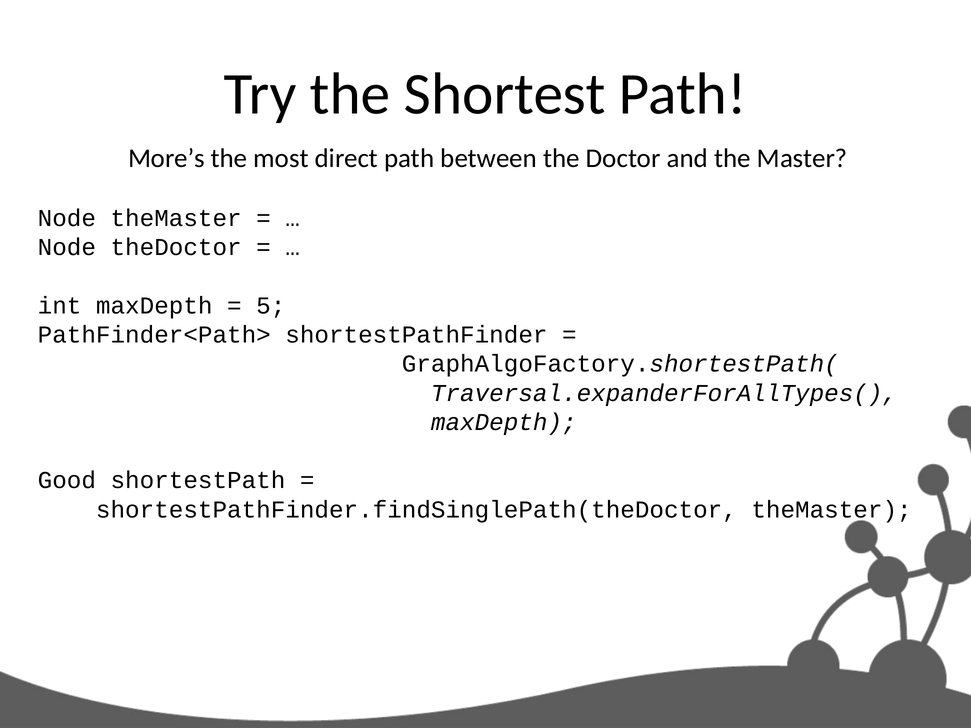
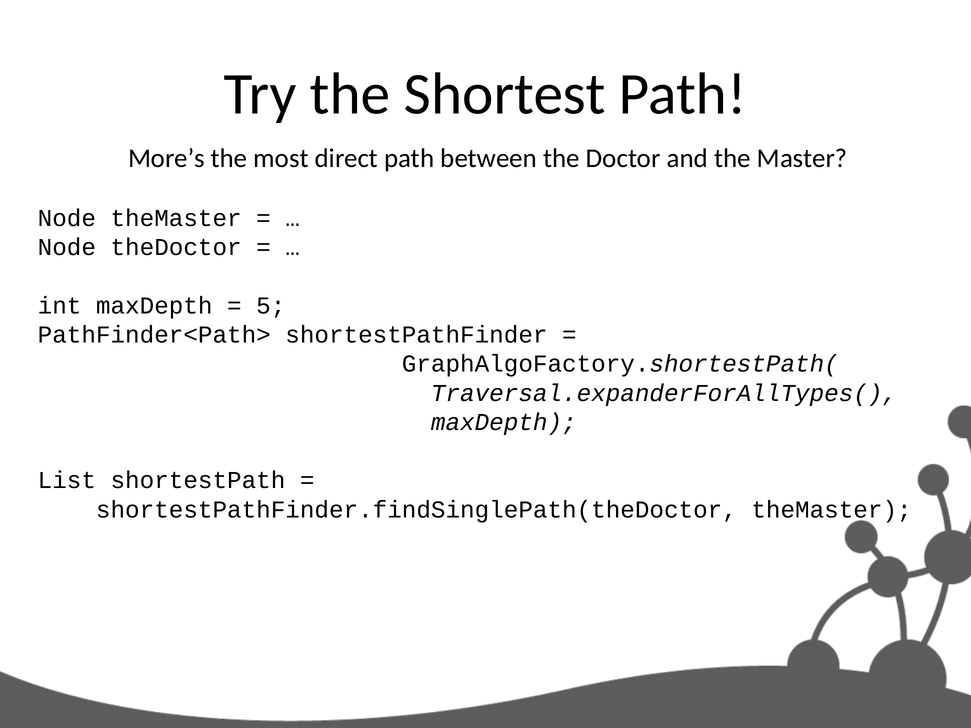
Good: Good -> List (67, 481)
